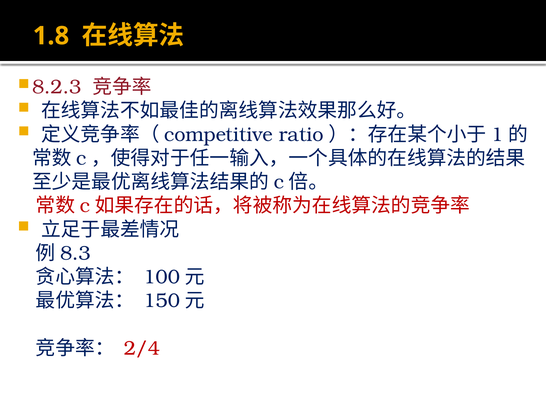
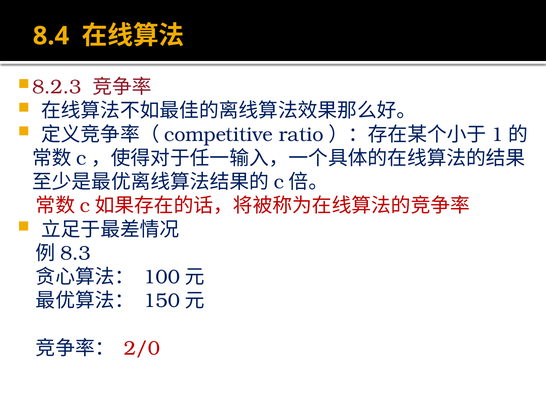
1.8: 1.8 -> 8.4 (51, 36)
2/4: 2/4 -> 2/0 (142, 348)
